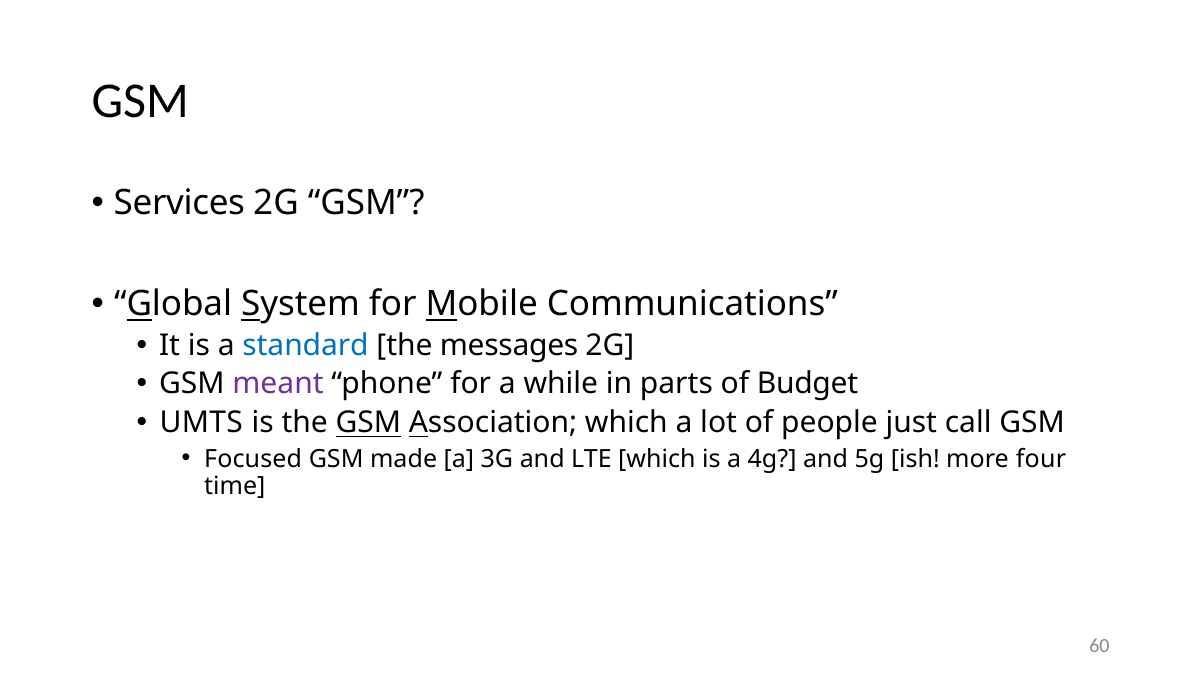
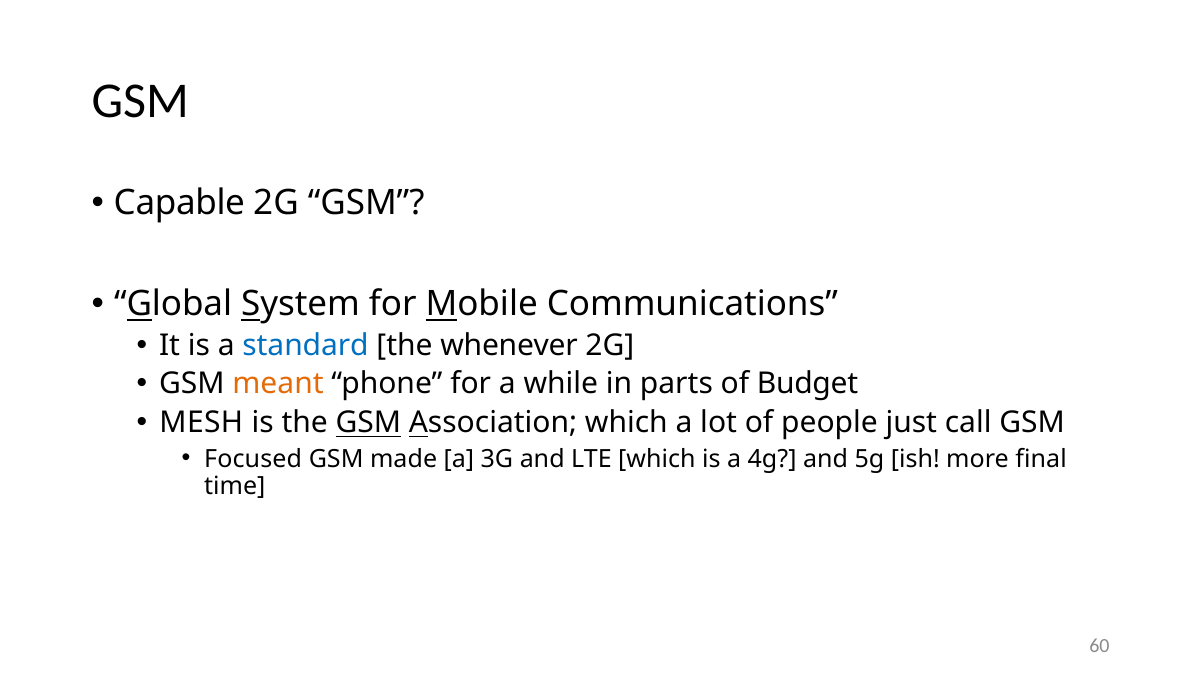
Services: Services -> Capable (179, 203)
messages: messages -> whenever (509, 345)
meant colour: purple -> orange (278, 384)
UMTS: UMTS -> MESH (201, 422)
four: four -> final (1041, 458)
